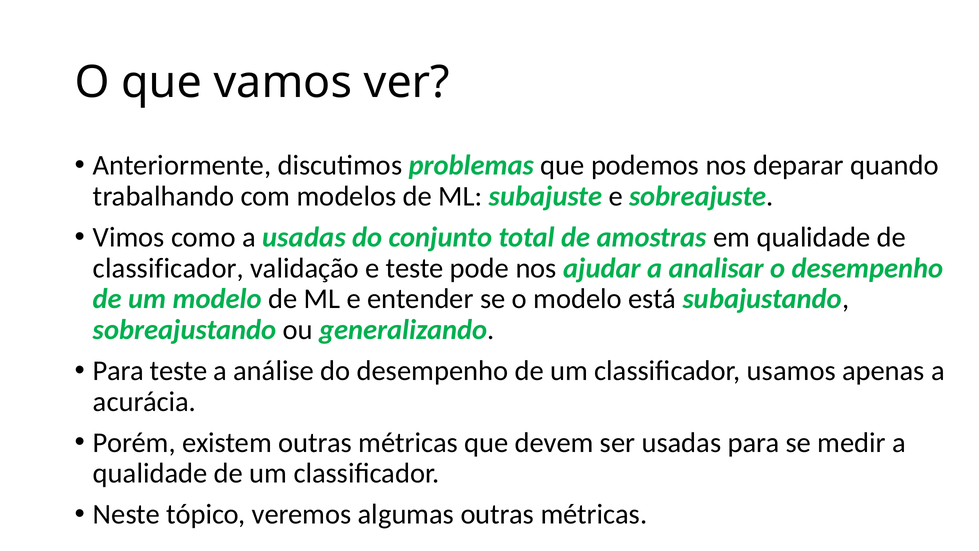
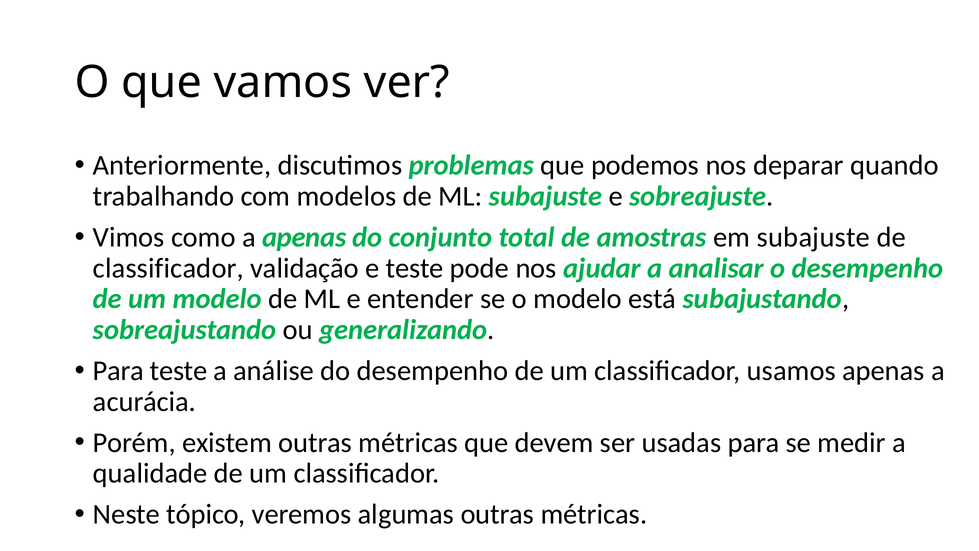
a usadas: usadas -> apenas (304, 237)
em qualidade: qualidade -> subajuste (813, 237)
